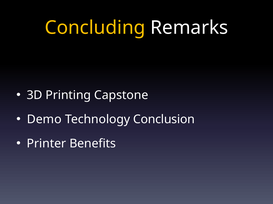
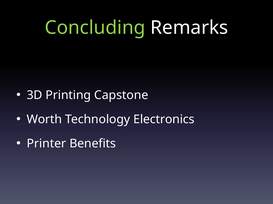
Concluding colour: yellow -> light green (95, 28)
Demo: Demo -> Worth (44, 120)
Conclusion: Conclusion -> Electronics (164, 120)
